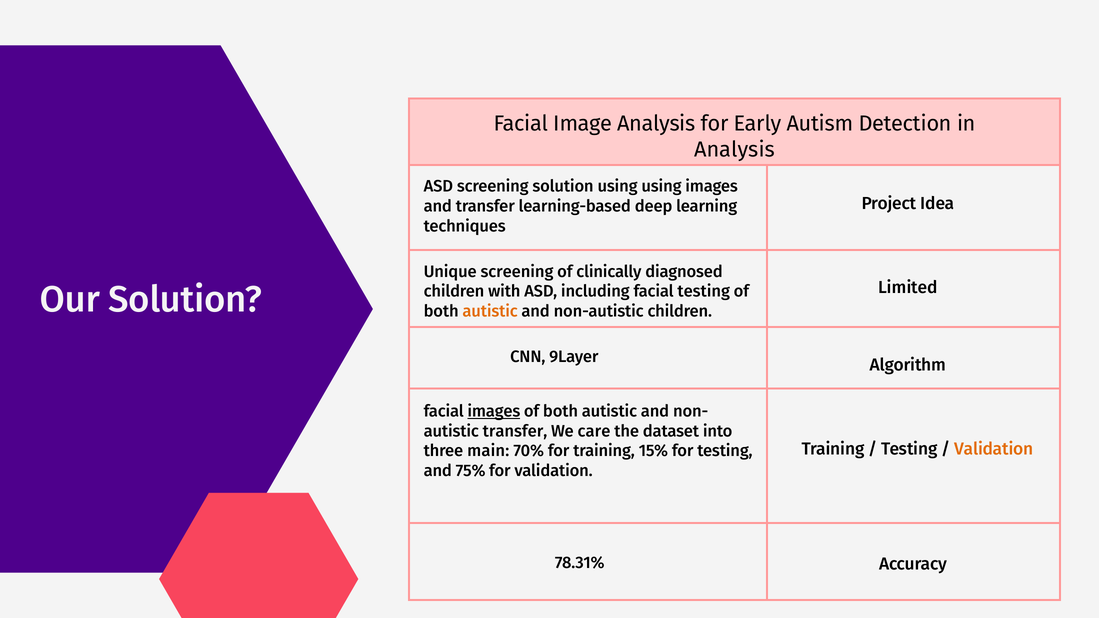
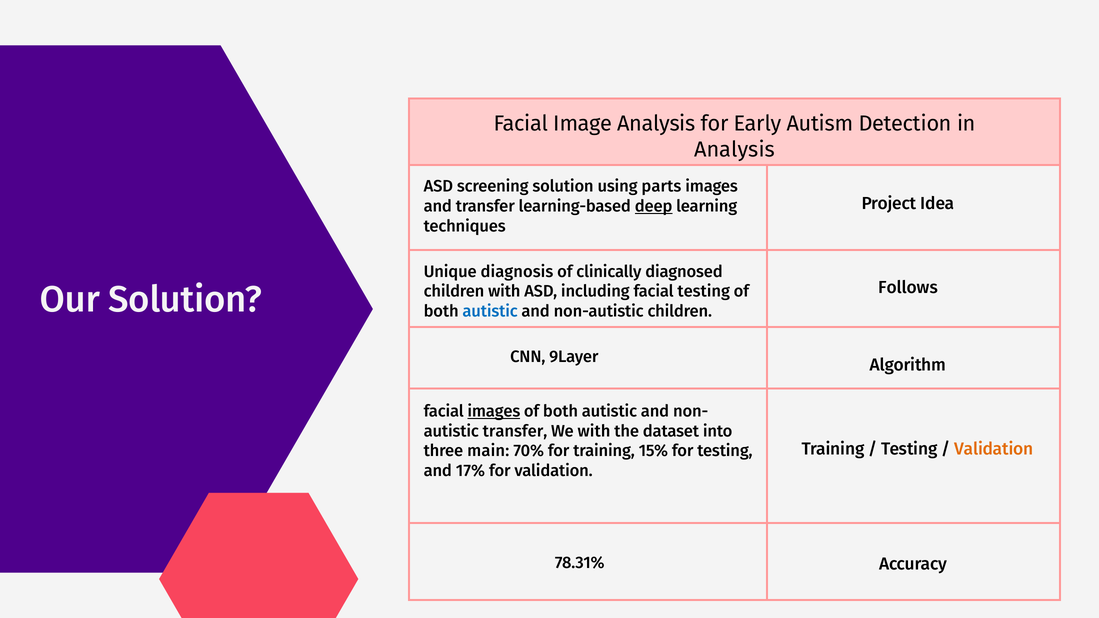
using using: using -> parts (661, 186)
deep underline: none -> present (654, 206)
Unique screening: screening -> diagnosis (517, 272)
Limited: Limited -> Follows (908, 288)
autistic colour: orange -> blue (490, 311)
We care: care -> with (594, 431)
75%: 75% -> 17% (470, 471)
